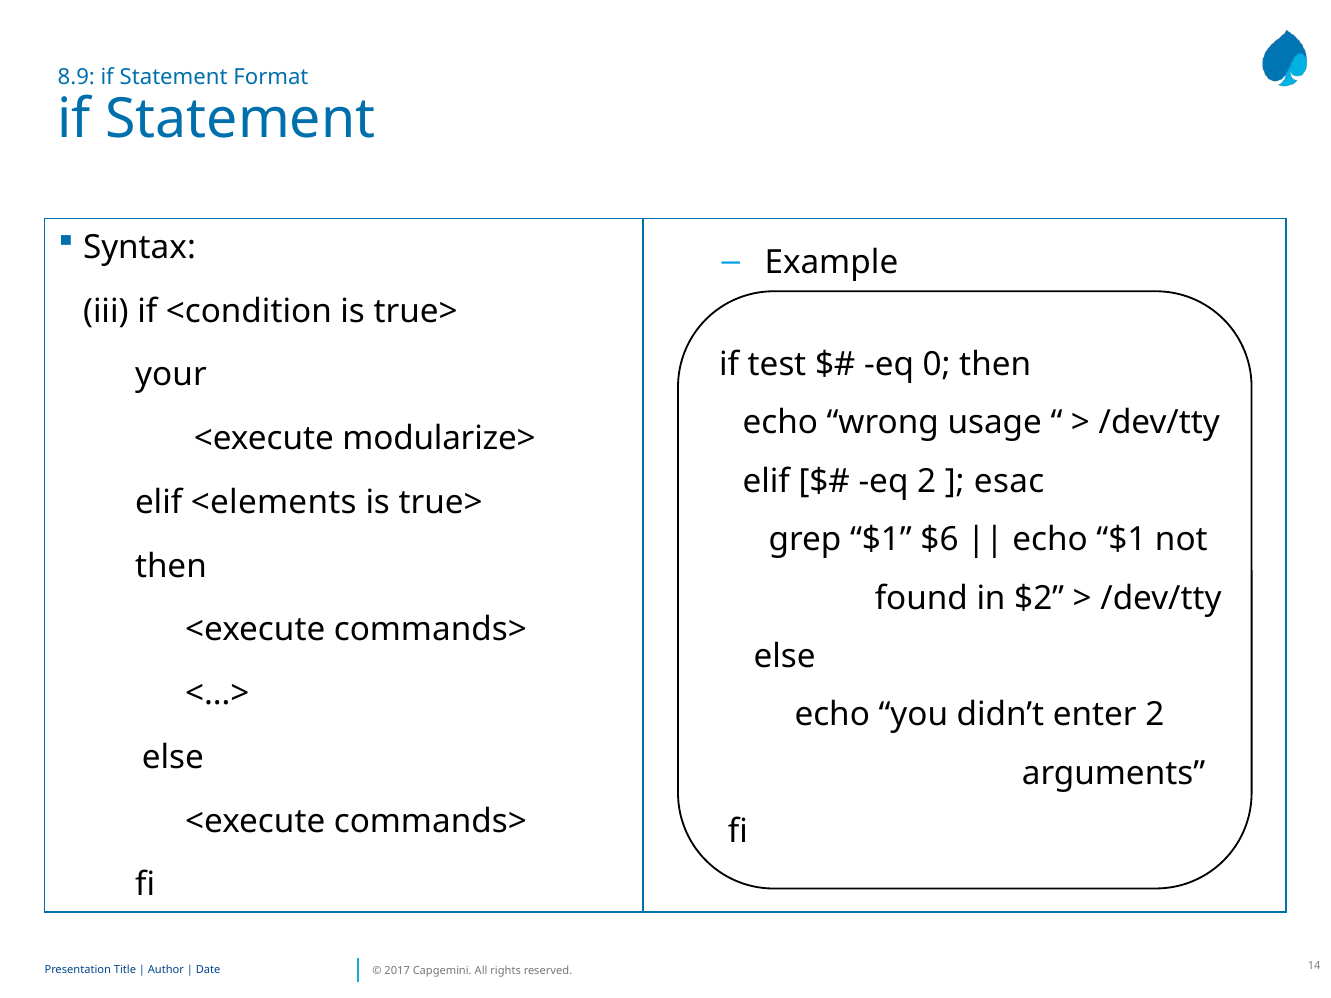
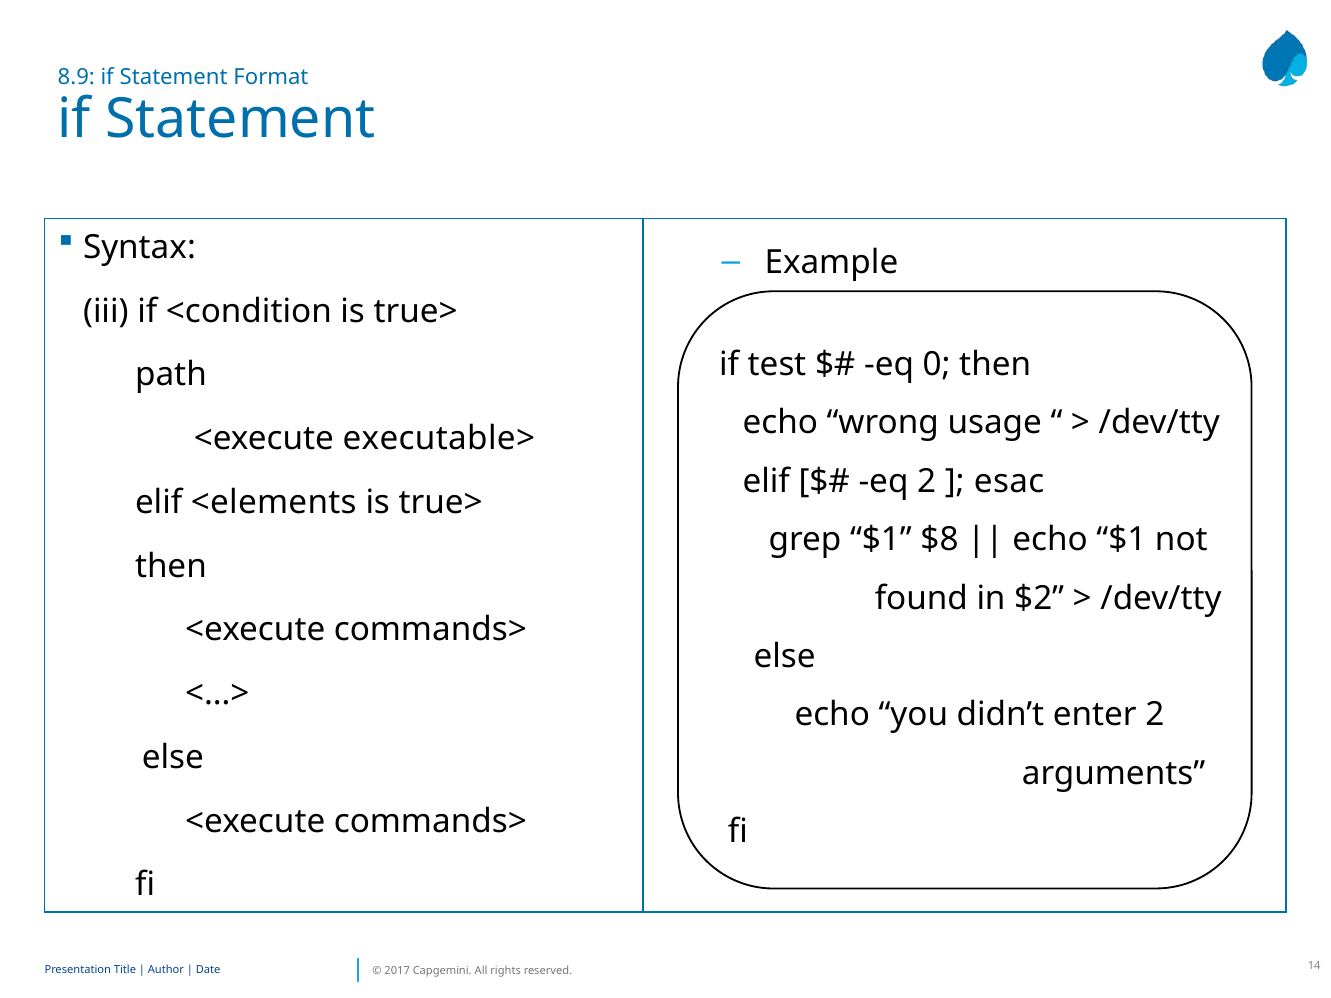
your: your -> path (171, 375)
modularize>: modularize> -> executable> (439, 439)
$6: $6 -> $8 (940, 540)
